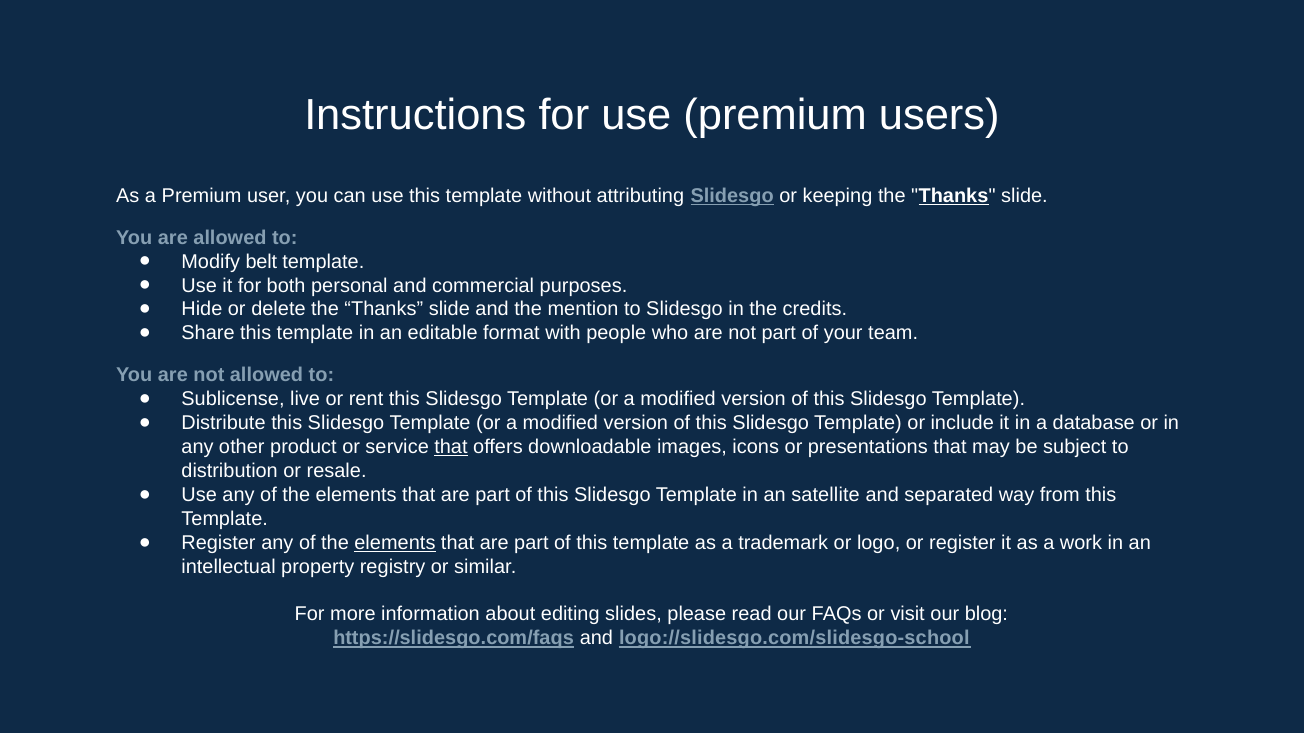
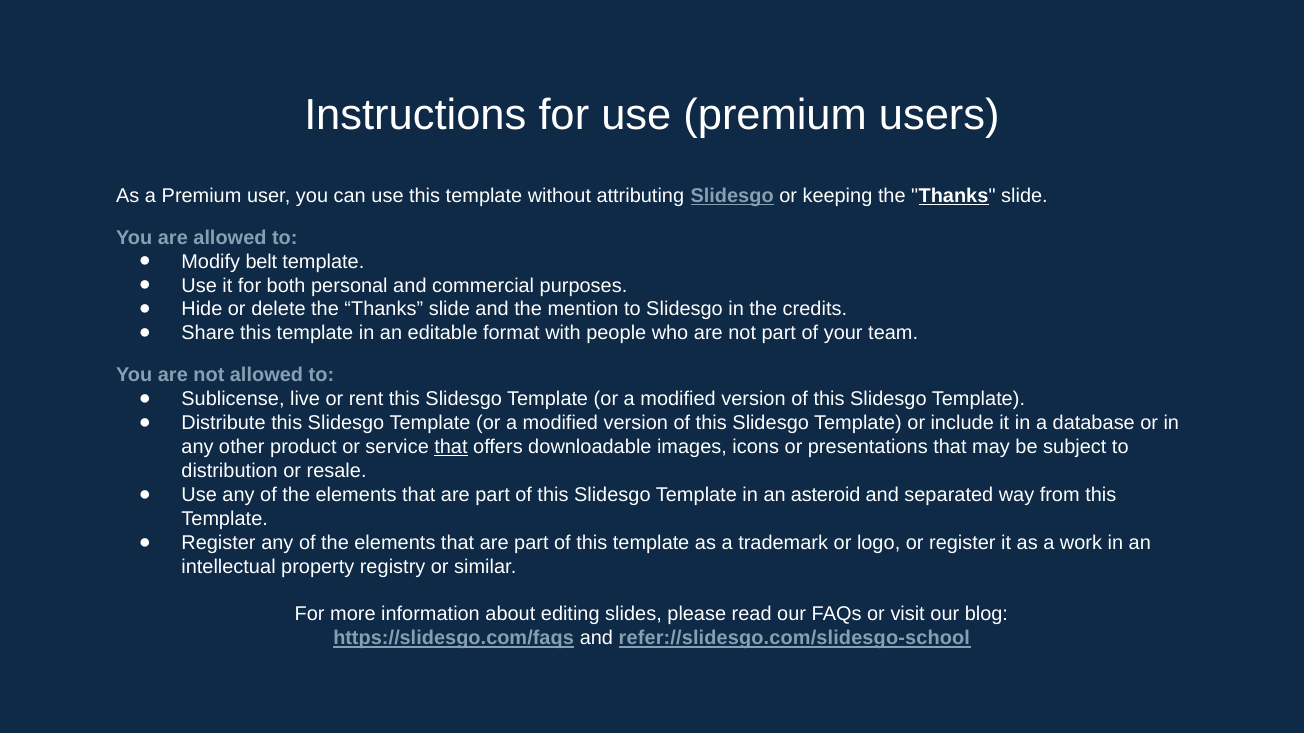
satellite: satellite -> asteroid (826, 495)
elements underline: present -> none (395, 543)
logo://slidesgo.com/slidesgo-school: logo://slidesgo.com/slidesgo-school -> refer://slidesgo.com/slidesgo-school (794, 639)
